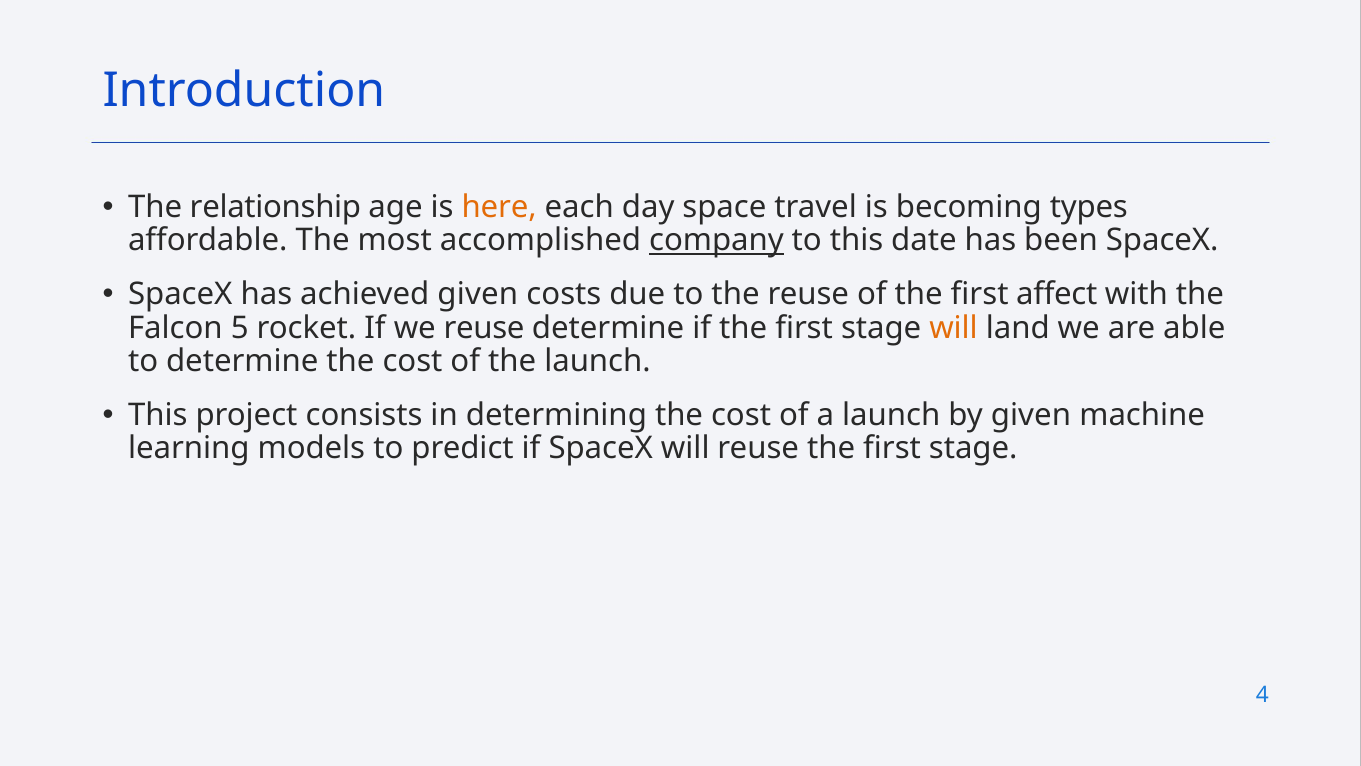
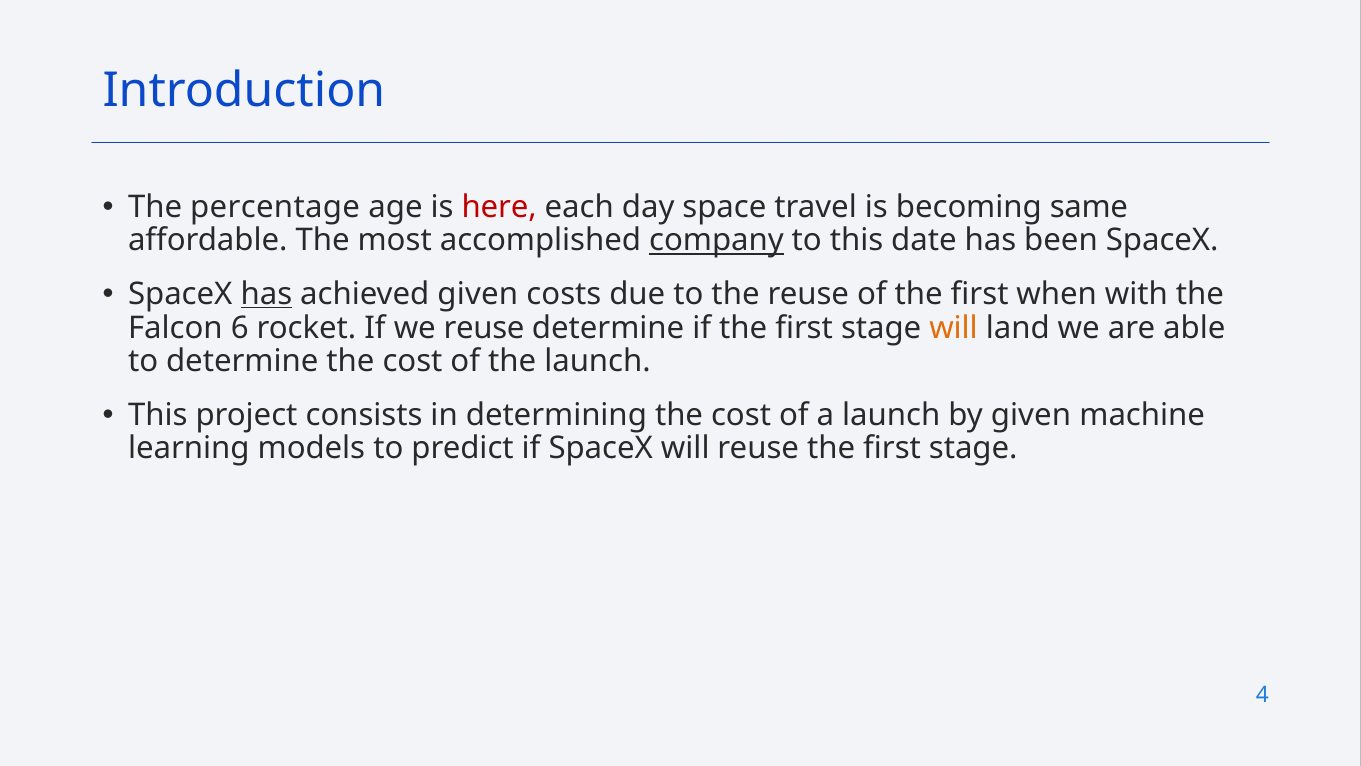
relationship: relationship -> percentage (275, 207)
here colour: orange -> red (499, 207)
types: types -> same (1089, 207)
has underline: none -> present (266, 294)
affect: affect -> when (1057, 294)
5: 5 -> 6 (240, 328)
